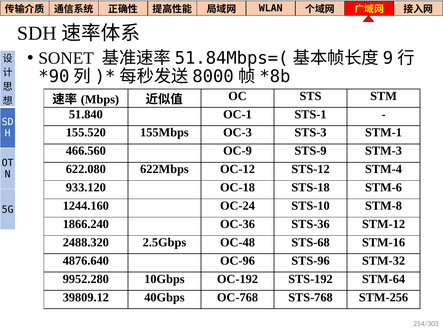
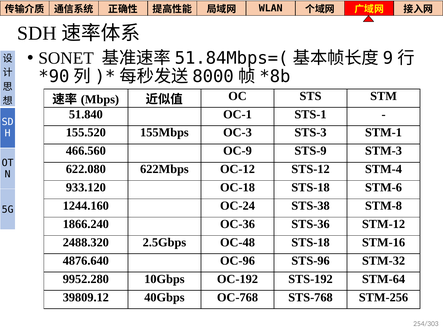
STS-10: STS-10 -> STS-38 (311, 206)
OC-48 STS-68: STS-68 -> STS-18 (311, 243)
